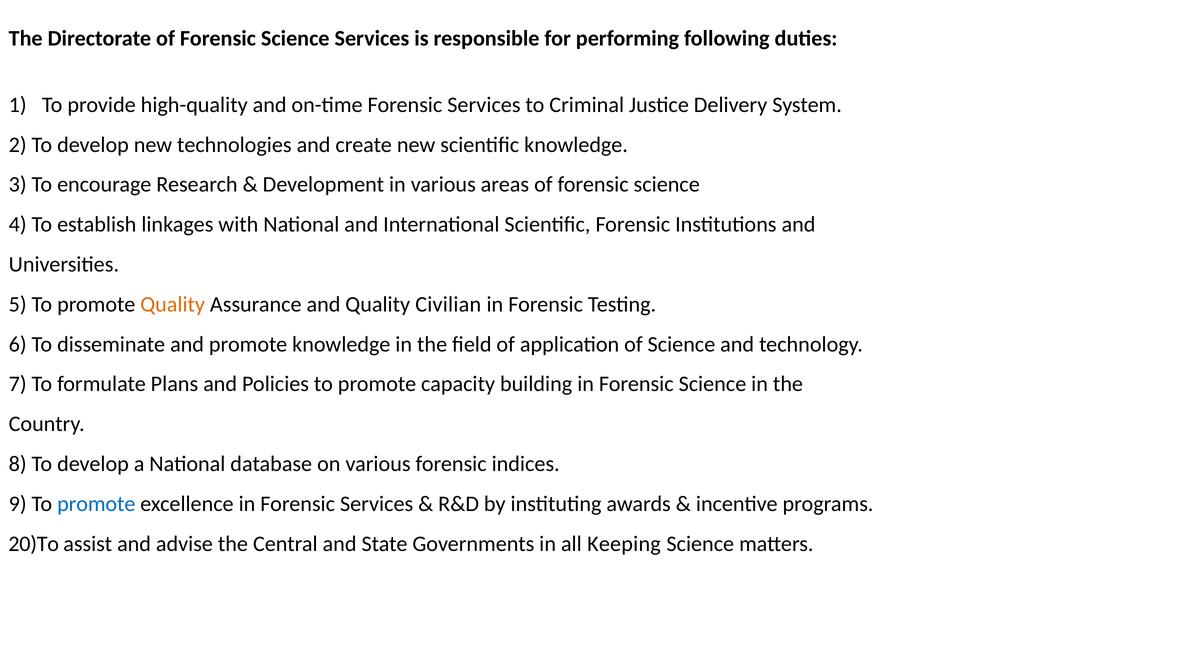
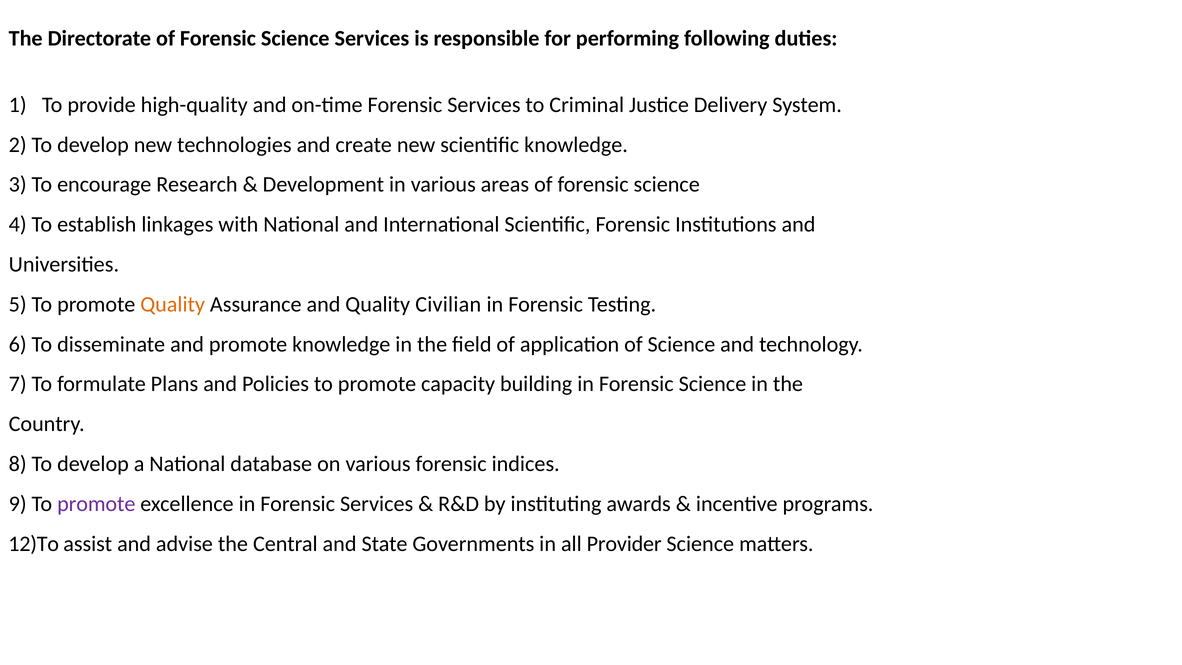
promote colour: blue -> purple (96, 504)
20)To: 20)To -> 12)To (34, 544)
Keeping: Keeping -> Provider (624, 544)
